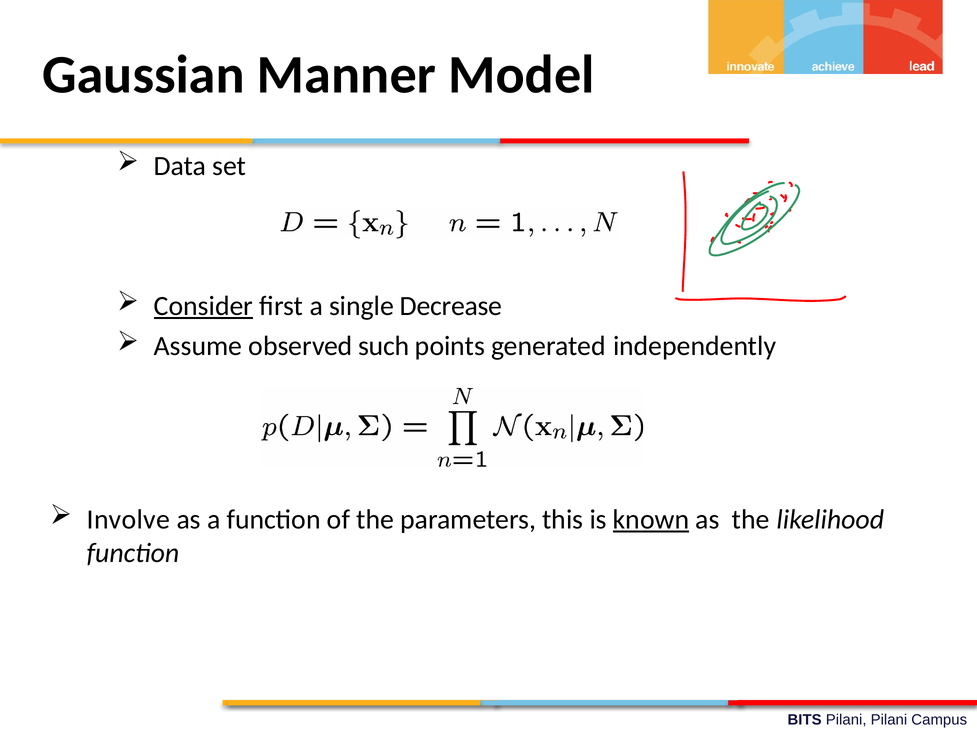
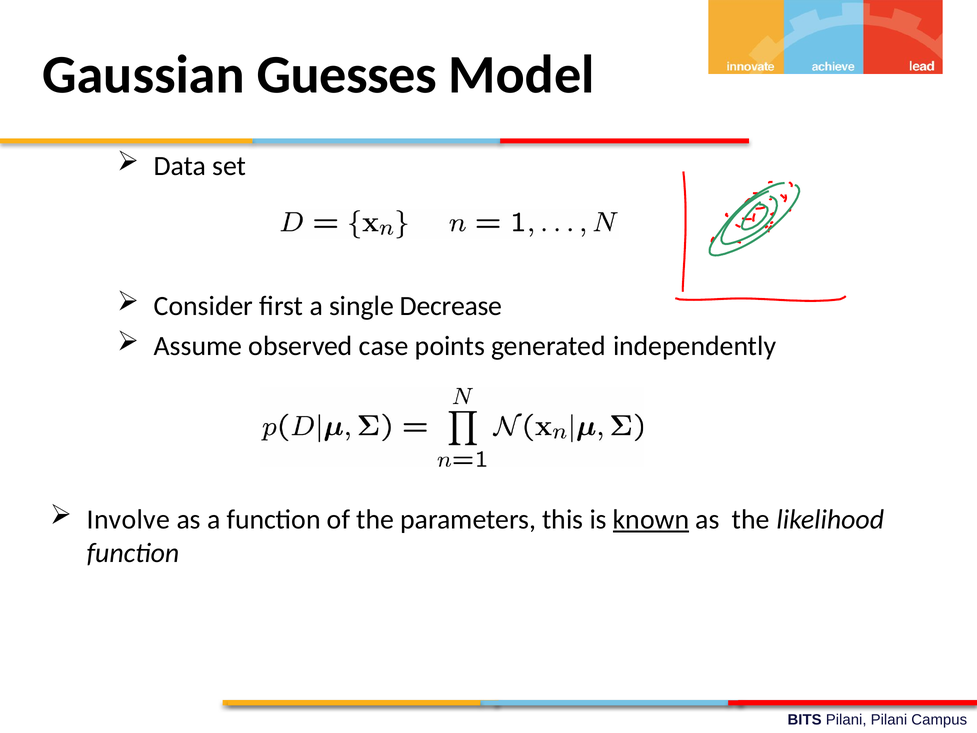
Manner: Manner -> Guesses (347, 75)
Consider underline: present -> none (204, 306)
such: such -> case (384, 346)
